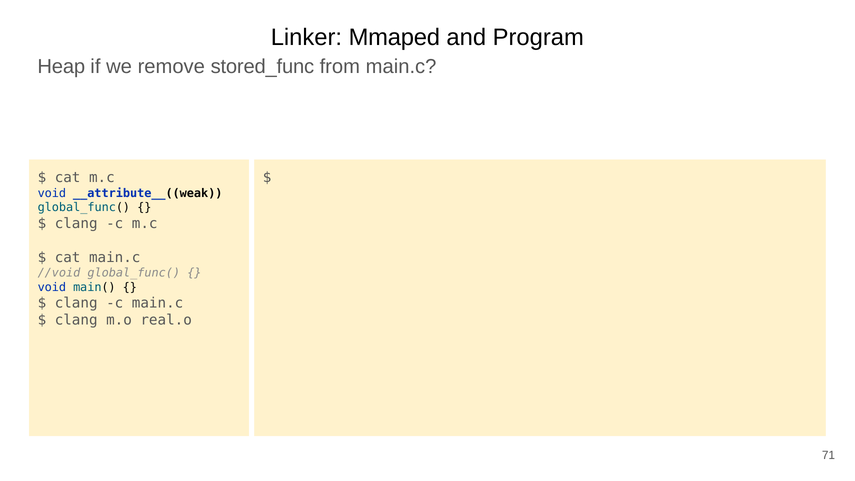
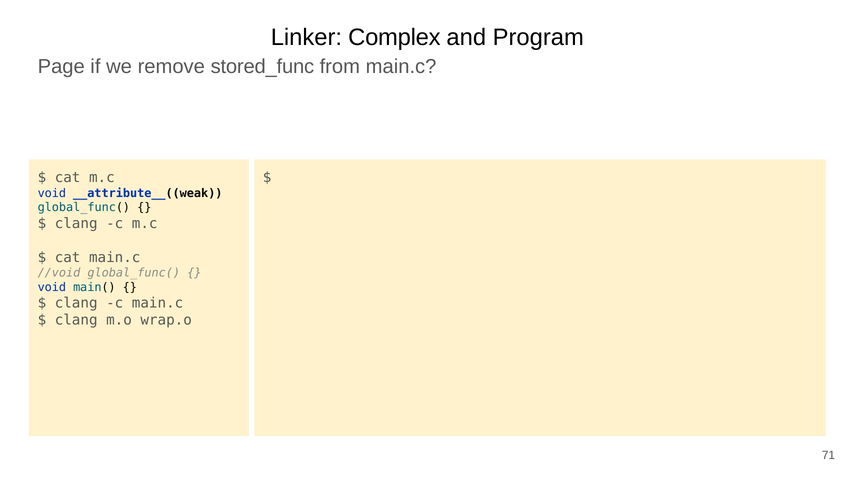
Mmaped: Mmaped -> Complex (394, 37)
Heap: Heap -> Page (61, 66)
real.o: real.o -> wrap.o (166, 320)
